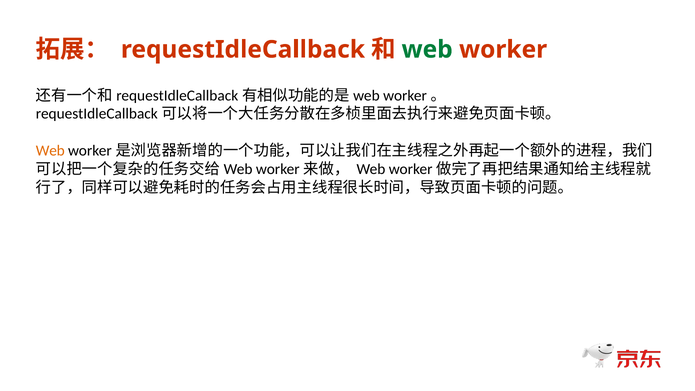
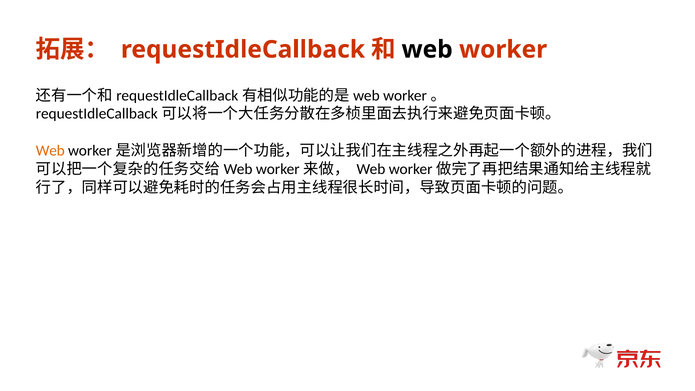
web colour: green -> black (427, 50)
